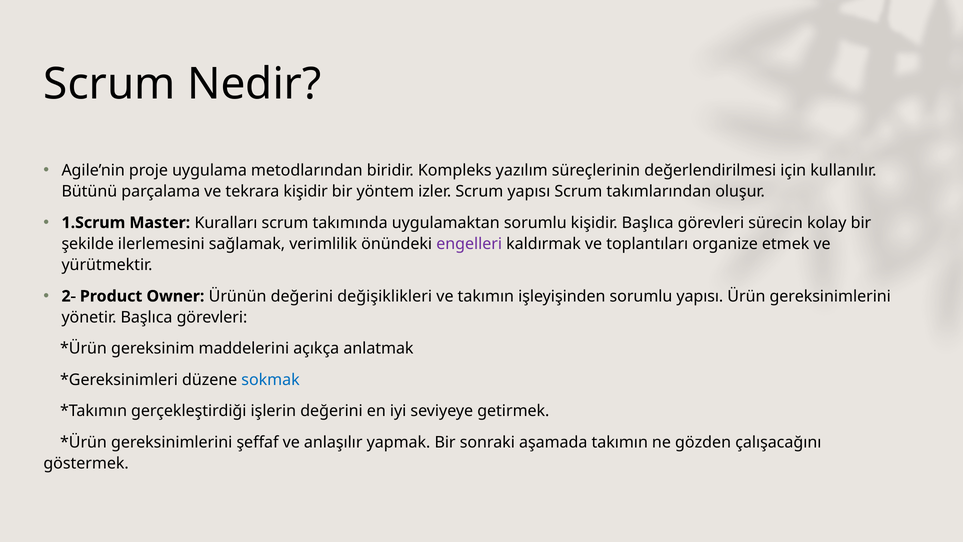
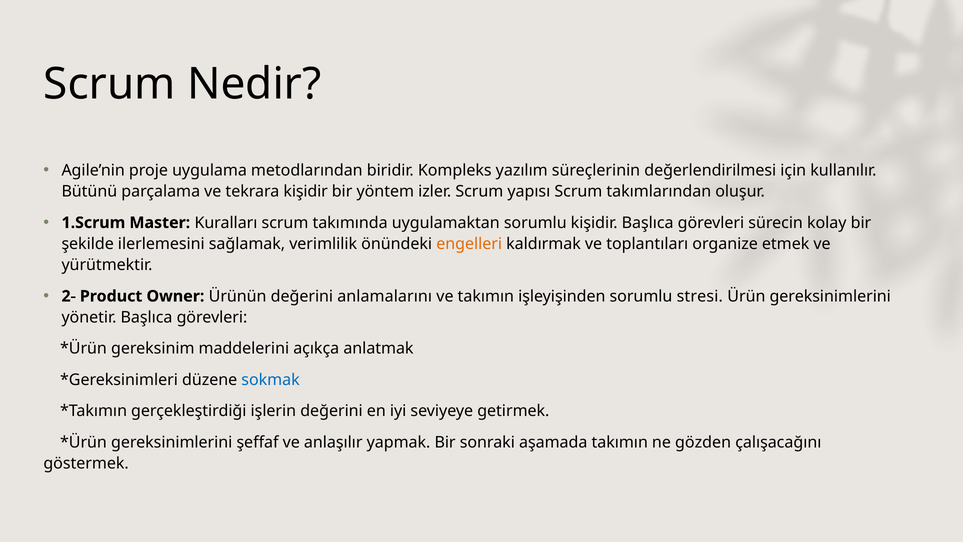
engelleri colour: purple -> orange (469, 244)
değişiklikleri: değişiklikleri -> anlamalarını (385, 296)
sorumlu yapısı: yapısı -> stresi (700, 296)
